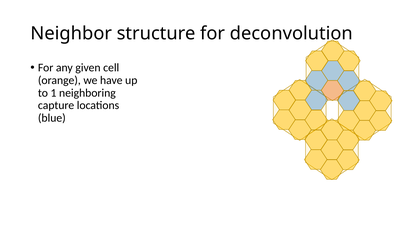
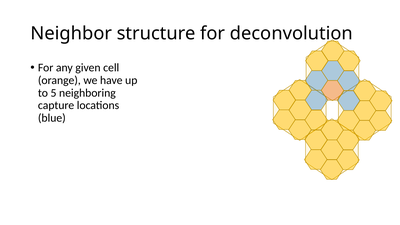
1: 1 -> 5 (53, 93)
